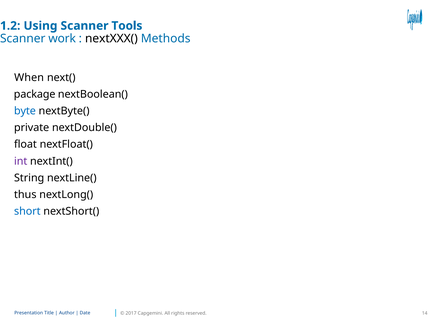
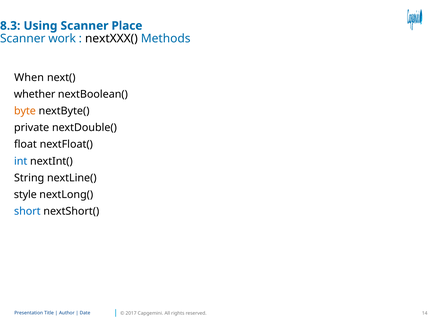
1.2: 1.2 -> 8.3 (10, 26)
Tools: Tools -> Place (127, 26)
package: package -> whether (35, 94)
byte colour: blue -> orange (25, 111)
int colour: purple -> blue (21, 161)
thus: thus -> style (25, 195)
